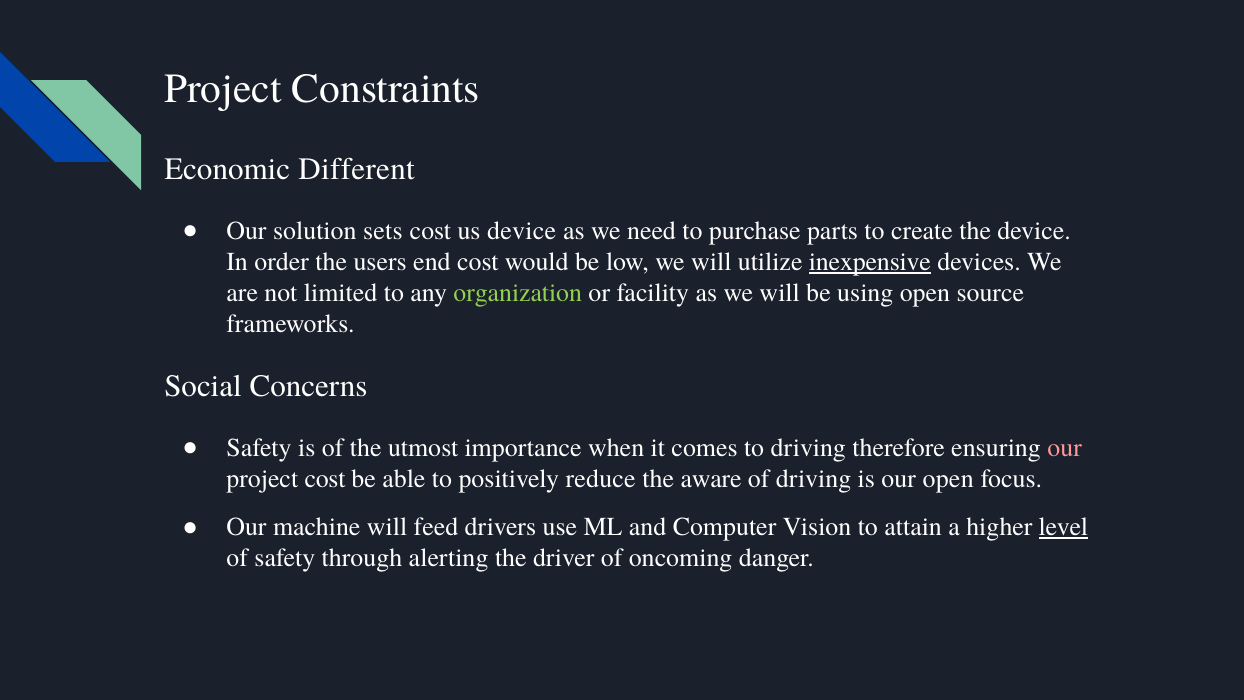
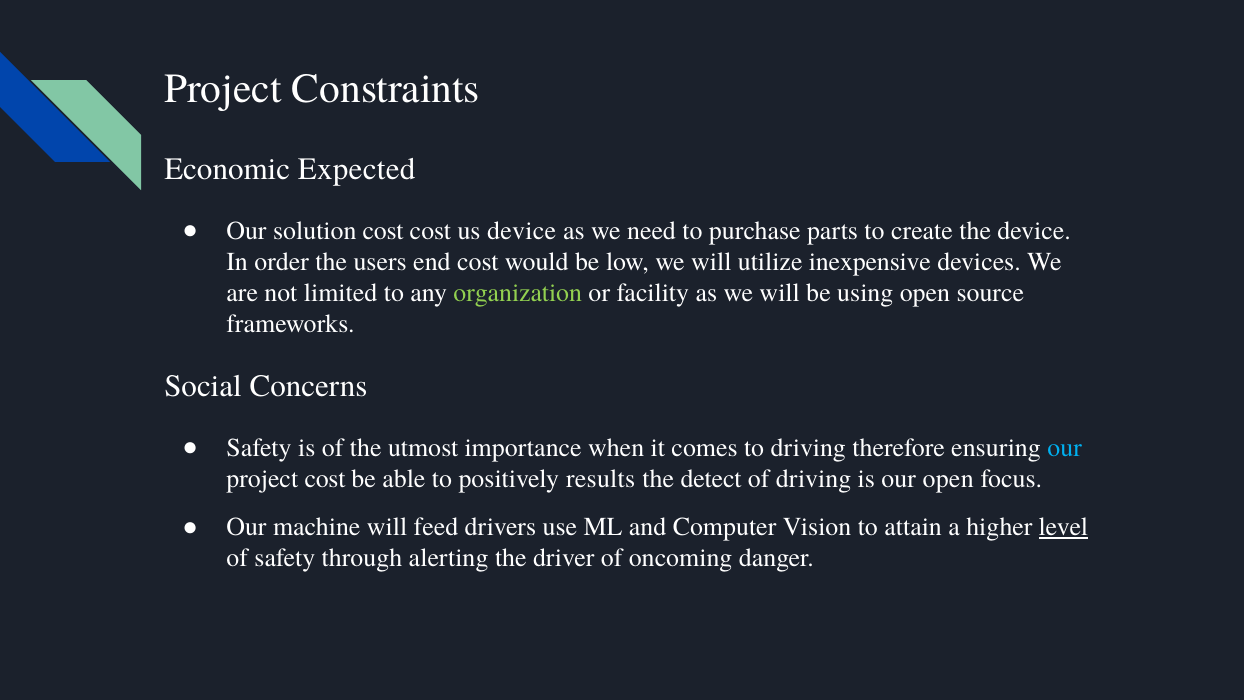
Different: Different -> Expected (357, 169)
solution sets: sets -> cost (383, 230)
inexpensive underline: present -> none (870, 262)
our colour: pink -> light blue (1065, 447)
reduce: reduce -> results (601, 478)
aware: aware -> detect (711, 478)
